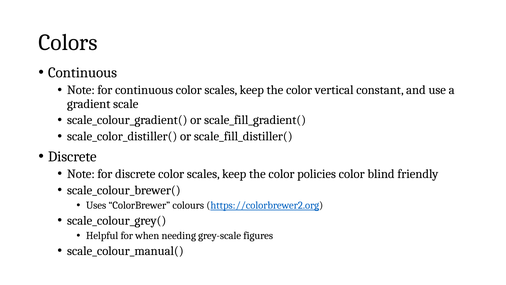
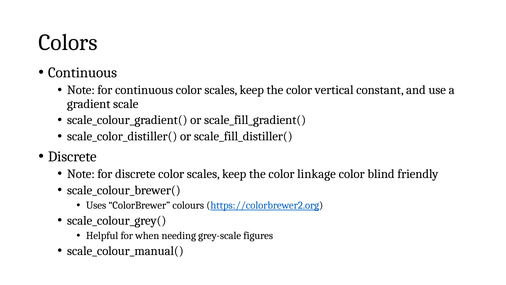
policies: policies -> linkage (317, 174)
